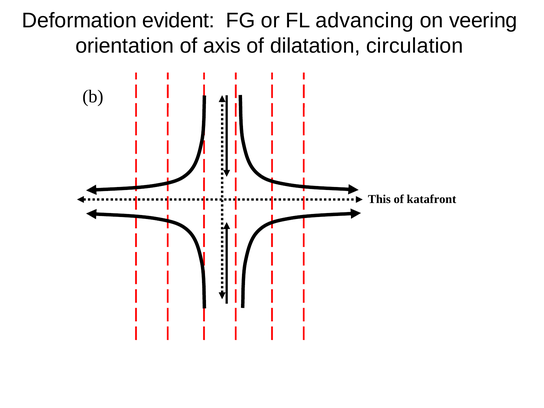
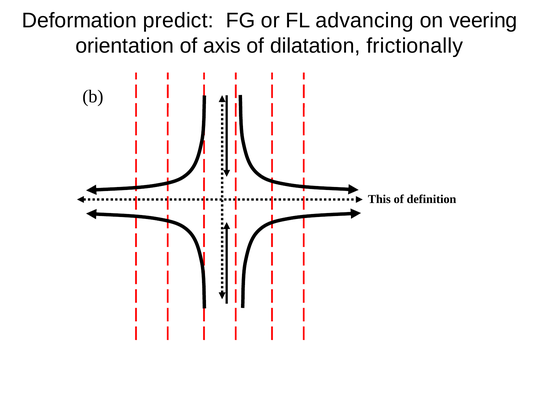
evident: evident -> predict (178, 20)
circulation: circulation -> frictionally (415, 46)
katafront: katafront -> definition (432, 199)
